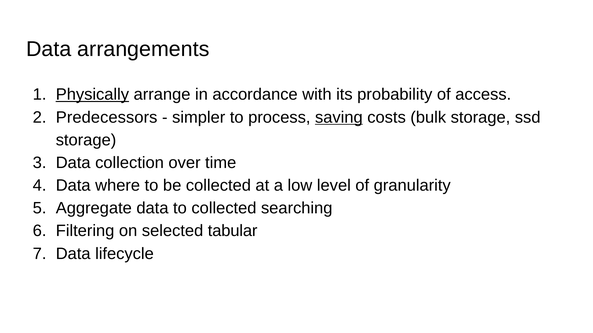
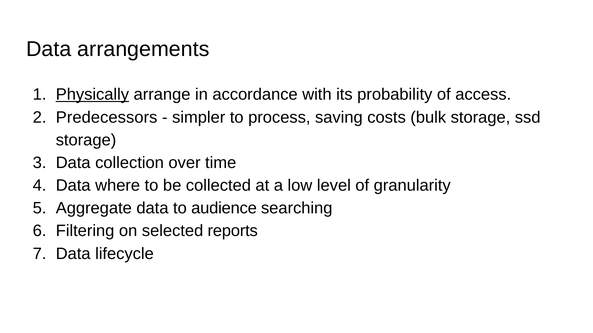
saving underline: present -> none (339, 117)
to collected: collected -> audience (224, 209)
tabular: tabular -> reports (233, 231)
